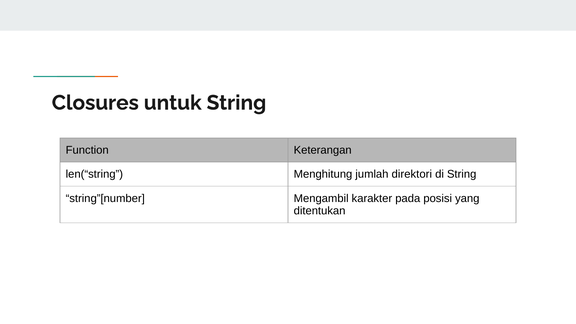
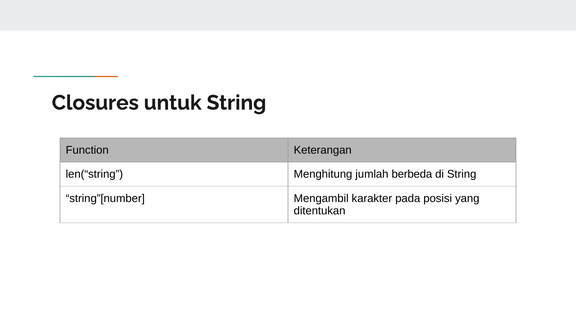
direktori: direktori -> berbeda (412, 174)
